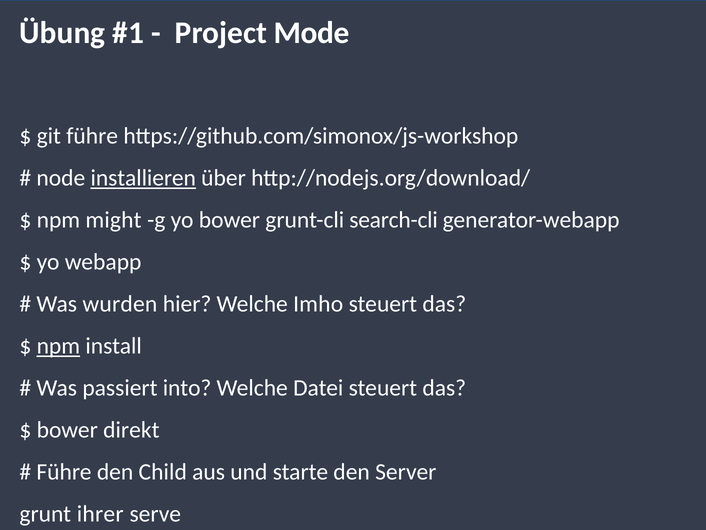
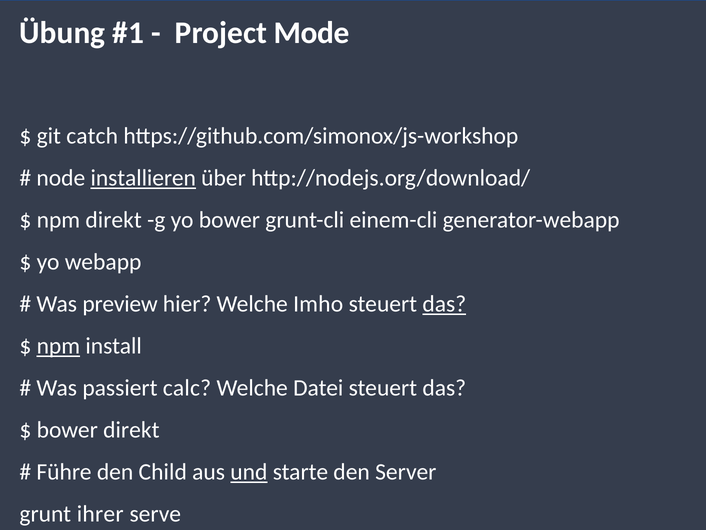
git führe: führe -> catch (92, 136)
npm might: might -> direkt (114, 220)
search-cli: search-cli -> einem-cli (393, 220)
wurden: wurden -> preview (120, 304)
das underline: none -> present (444, 304)
into: into -> calc (187, 388)
und underline: none -> present (249, 472)
